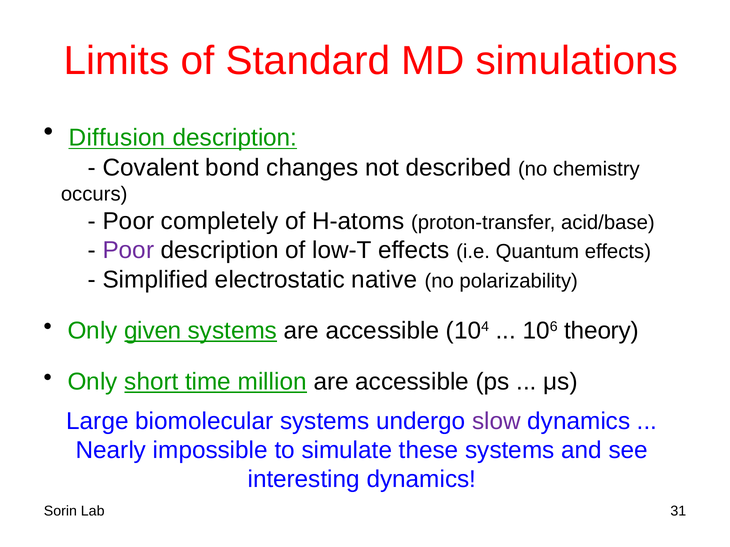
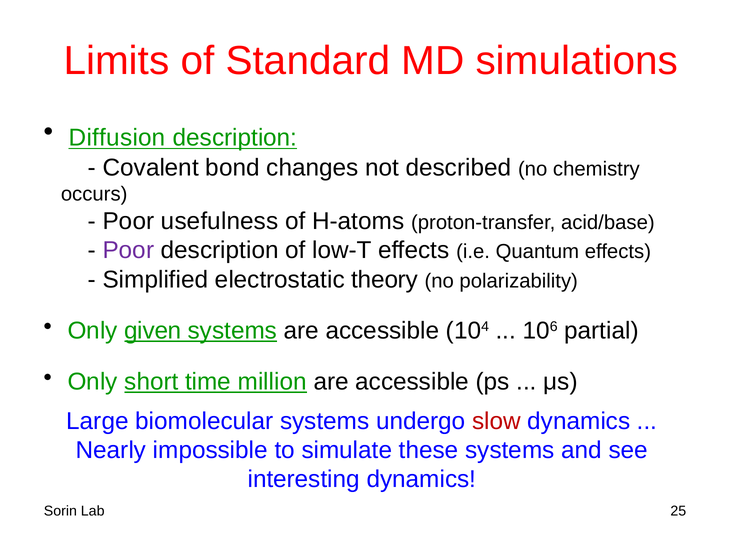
completely: completely -> usefulness (220, 221)
native: native -> theory (385, 280)
theory: theory -> partial (602, 331)
slow colour: purple -> red (496, 421)
31: 31 -> 25 (678, 512)
